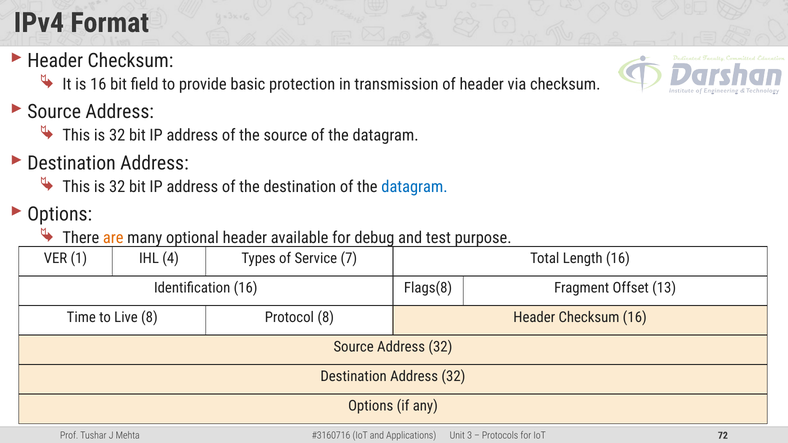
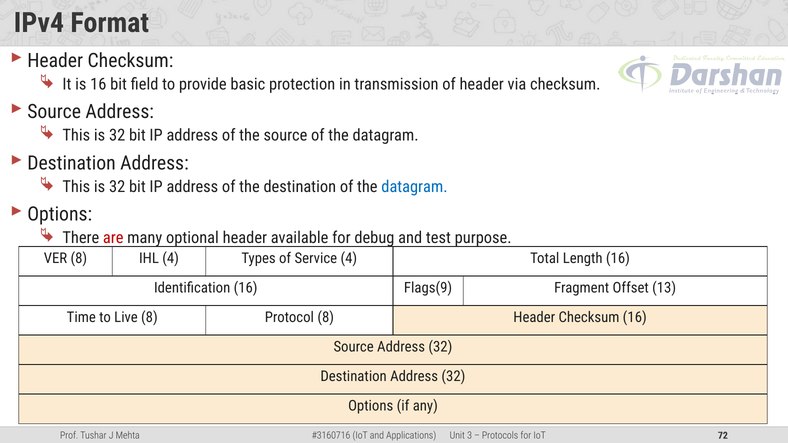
are colour: orange -> red (113, 238)
VER 1: 1 -> 8 (79, 258)
Service 7: 7 -> 4 (349, 258)
Flags(8: Flags(8 -> Flags(9 (428, 288)
